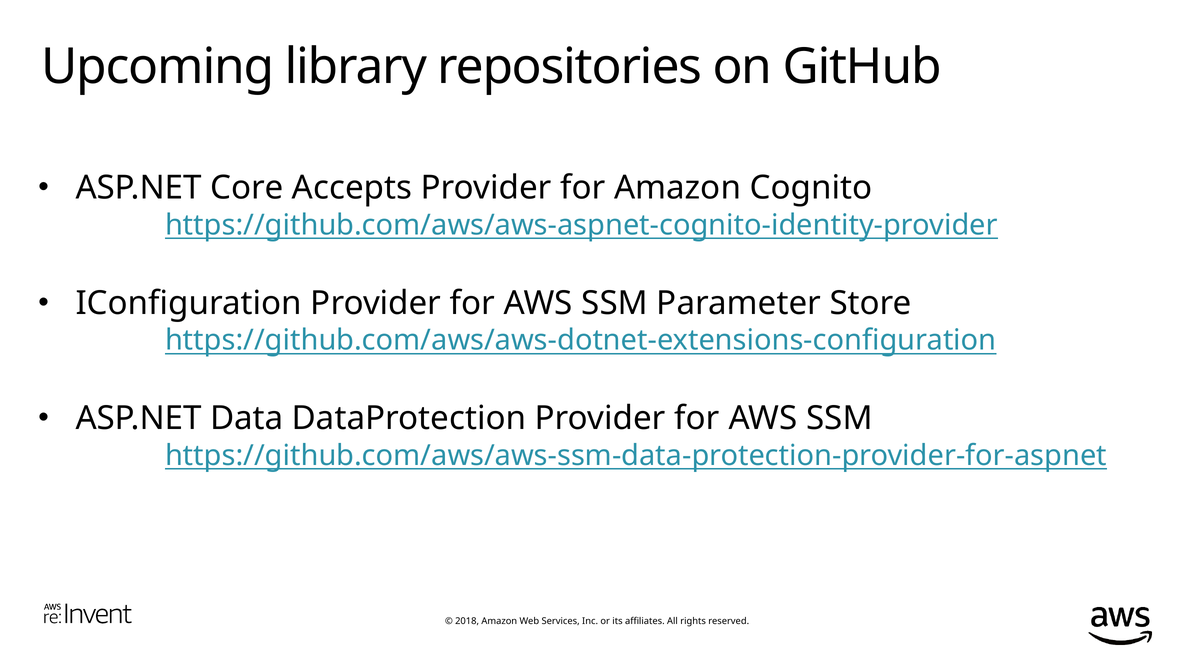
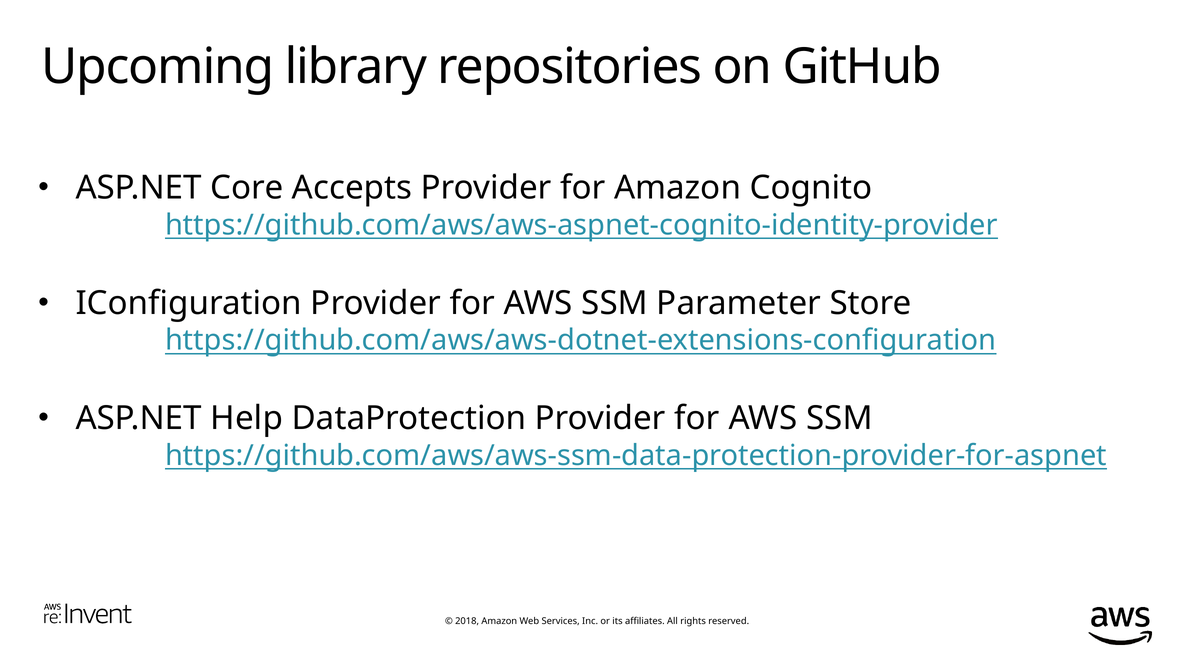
Data: Data -> Help (247, 418)
